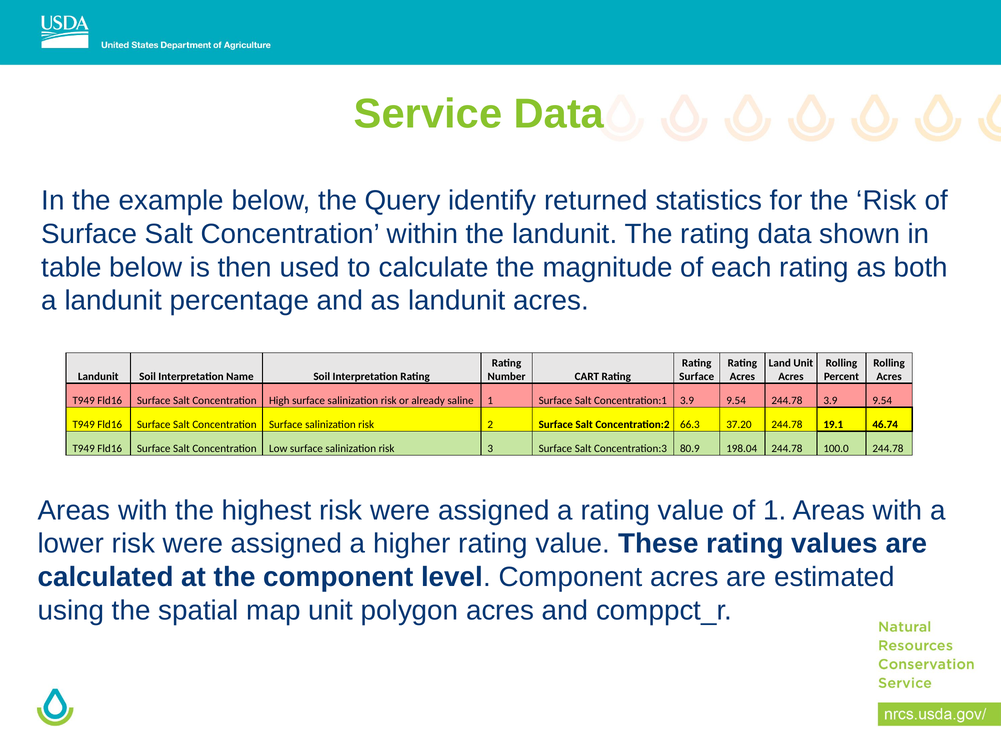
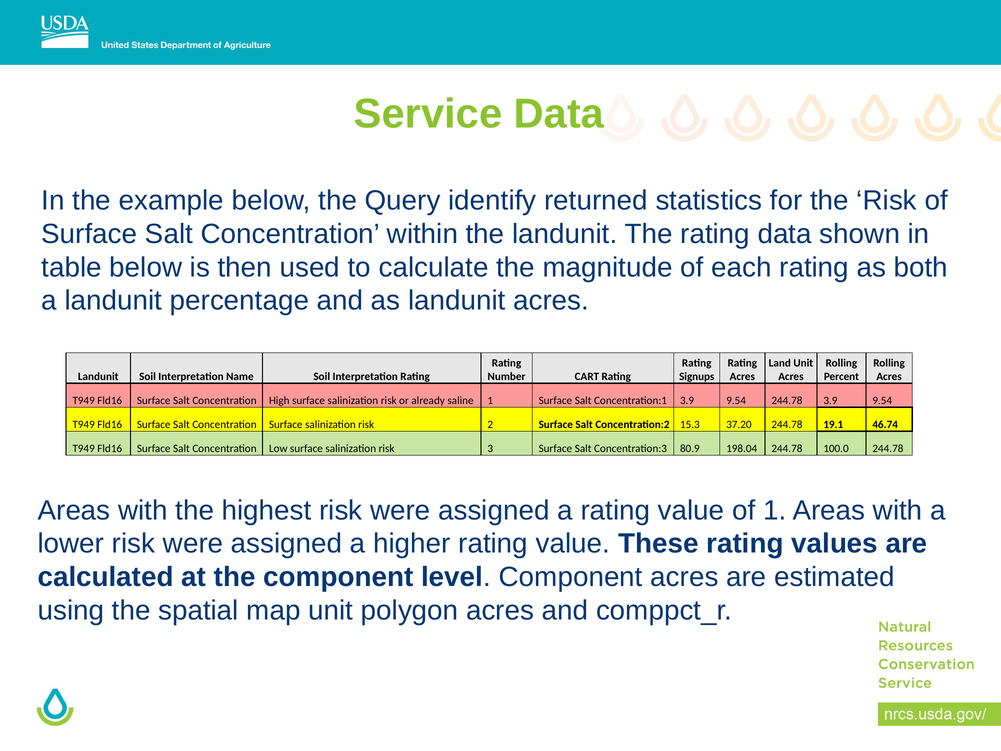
Surface: Surface -> Signups (697, 376)
66.3: 66.3 -> 15.3 (690, 424)
